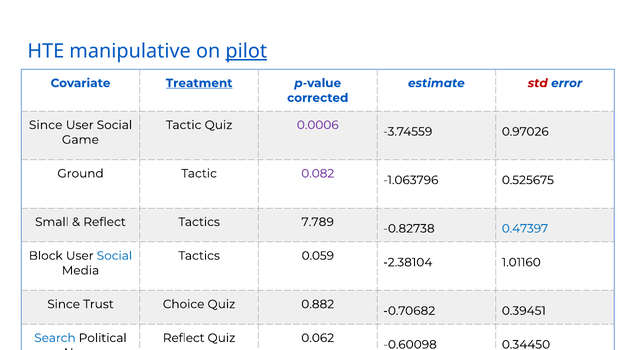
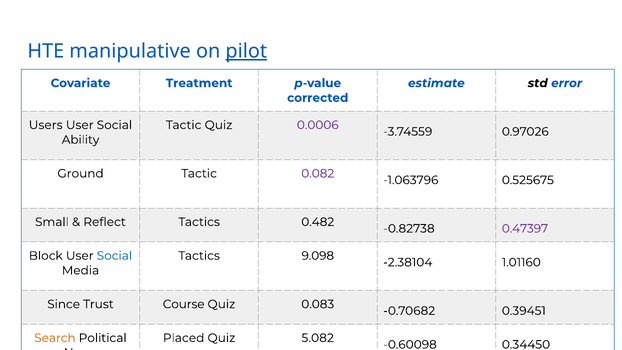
Treatment underline: present -> none (199, 83)
std colour: red -> black (538, 83)
Since: Since -> Users (46, 125)
Game: Game -> Ability (81, 140)
7.789: 7.789 -> 0.482 (318, 222)
0.47397 colour: blue -> purple (525, 229)
0.059: 0.059 -> 9.098 (318, 256)
Choice: Choice -> Course (184, 304)
0.882: 0.882 -> 0.083 (318, 304)
Search colour: blue -> orange (55, 338)
Reflect: Reflect -> Placed (184, 338)
0.062: 0.062 -> 5.082 (318, 338)
